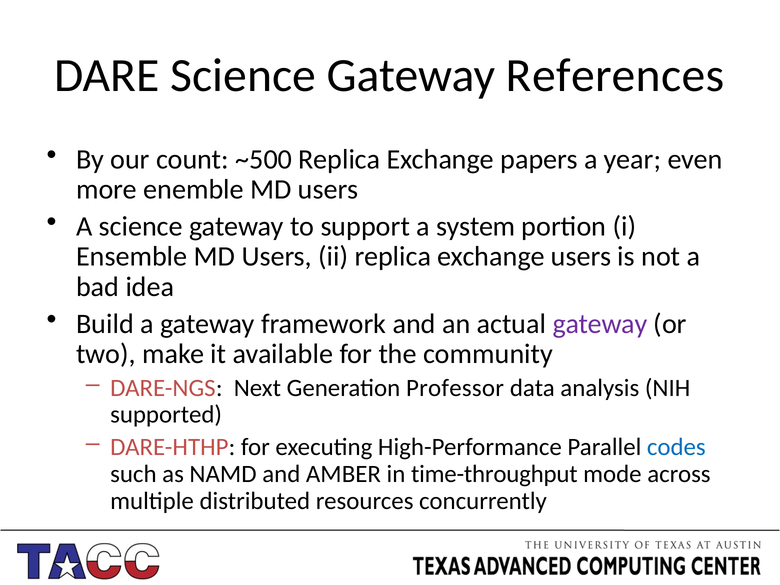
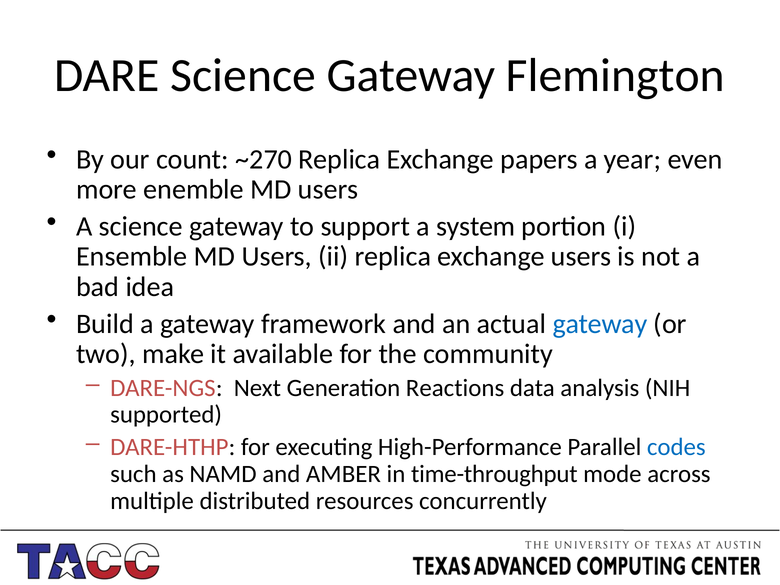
References: References -> Flemington (615, 76)
~500: ~500 -> ~270 (264, 159)
gateway colour: purple -> blue (600, 324)
Professor: Professor -> Reactions (455, 388)
